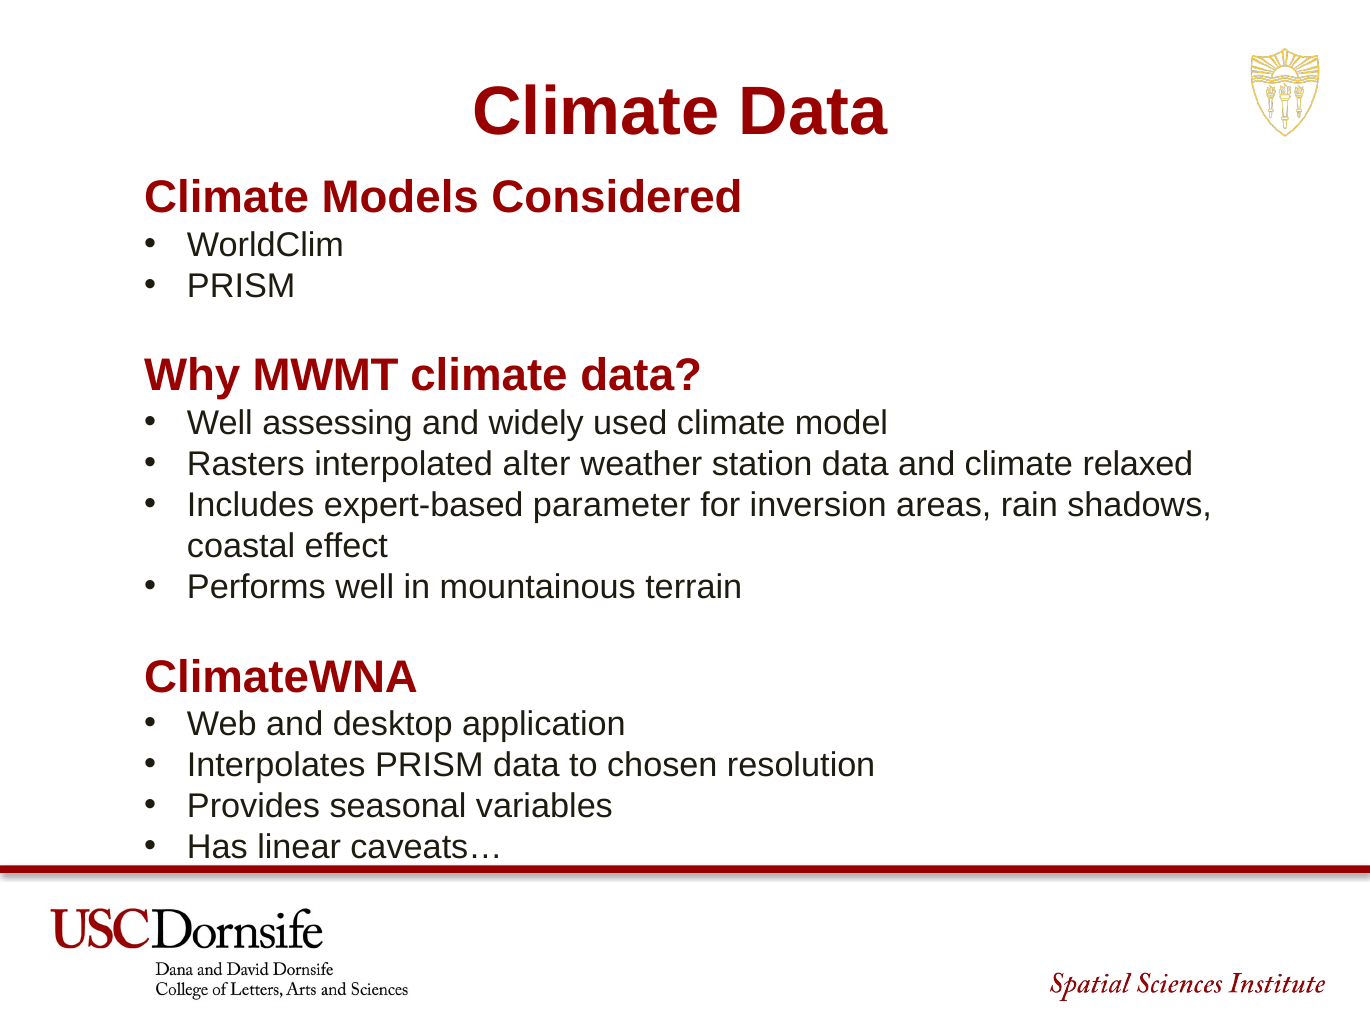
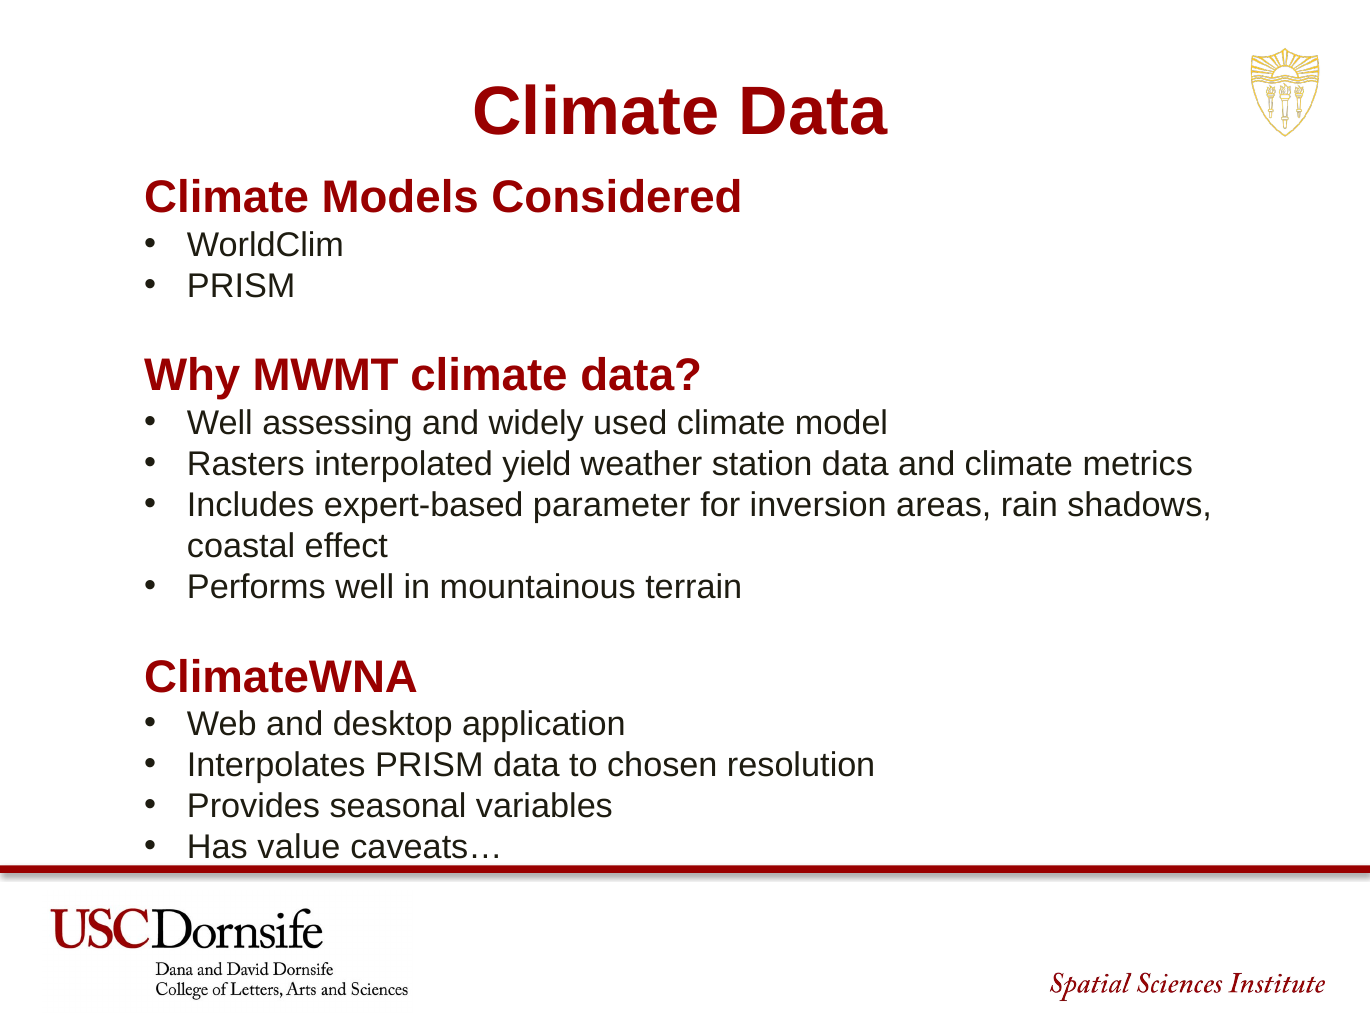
alter: alter -> yield (537, 464)
relaxed: relaxed -> metrics (1138, 464)
linear: linear -> value (299, 848)
